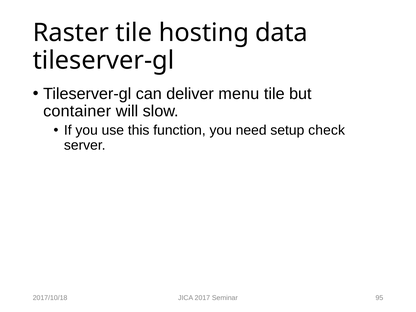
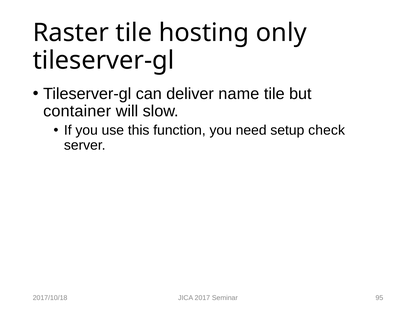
data: data -> only (281, 33)
menu: menu -> name (239, 94)
